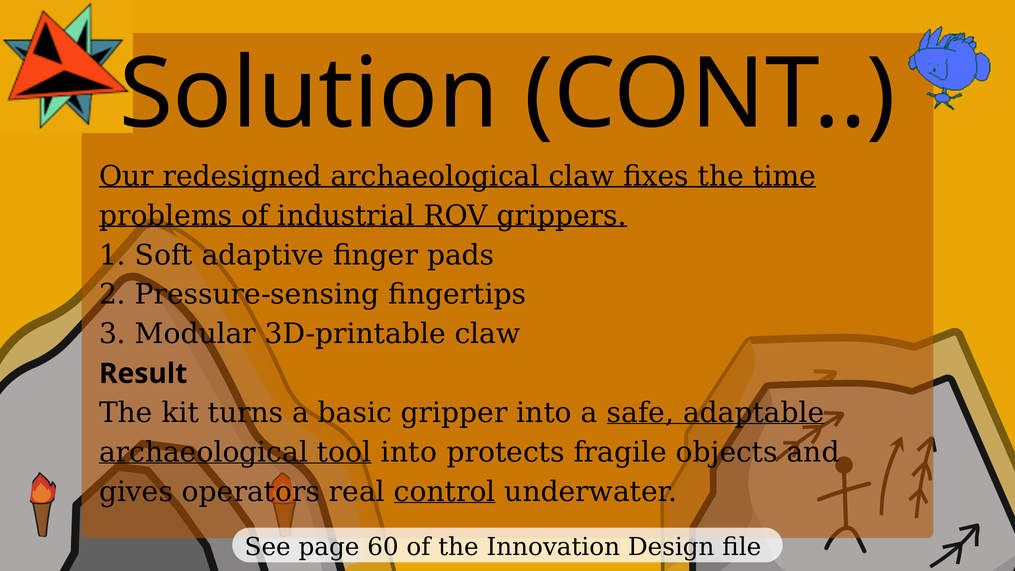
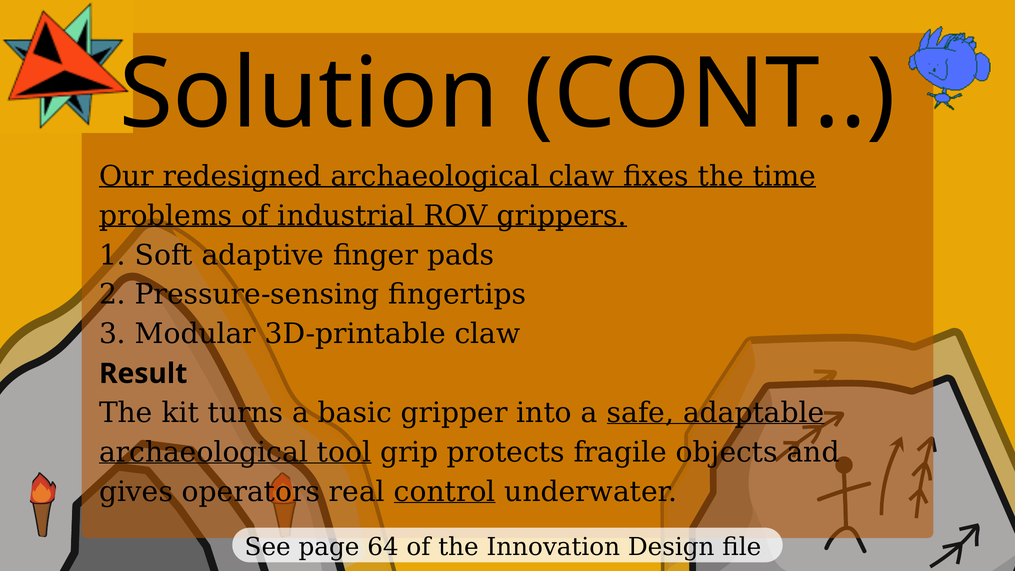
tool into: into -> grip (409, 452)
60: 60 -> 64 (383, 547)
